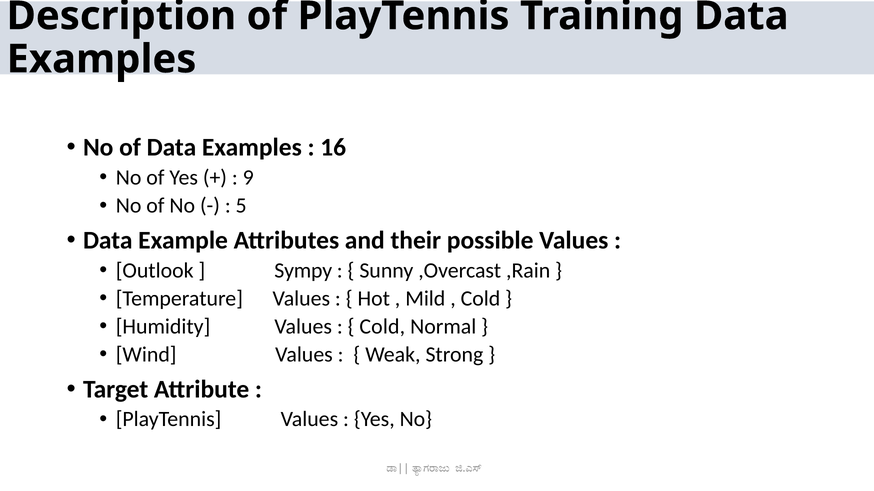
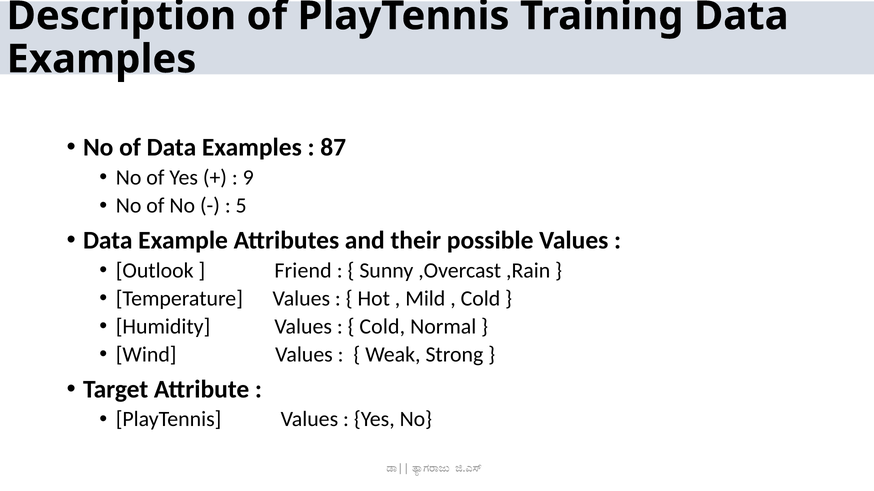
16: 16 -> 87 (333, 148)
Sympy: Sympy -> Friend (303, 271)
